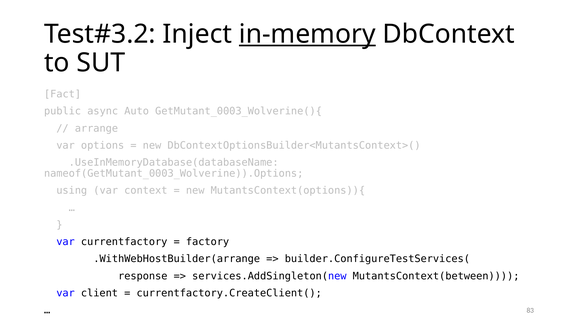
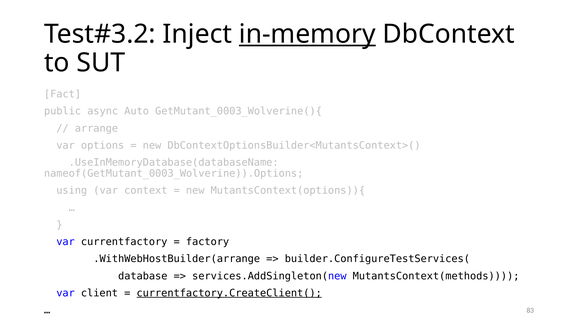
response: response -> database (143, 276)
MutantsContext(between: MutantsContext(between -> MutantsContext(methods (436, 276)
currentfactory.CreateClient( underline: none -> present (229, 293)
